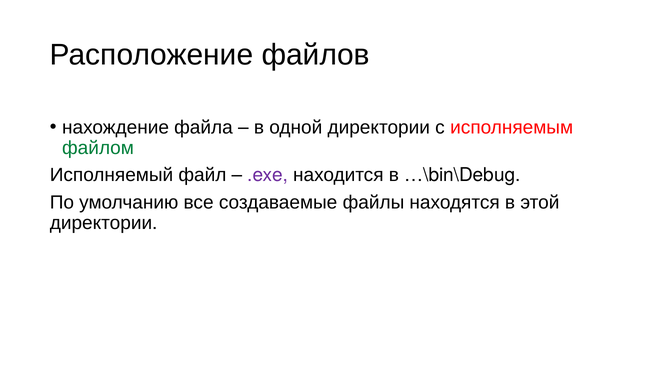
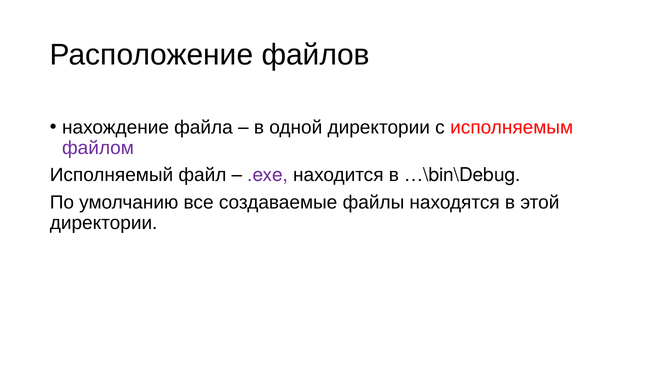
файлом colour: green -> purple (98, 148)
